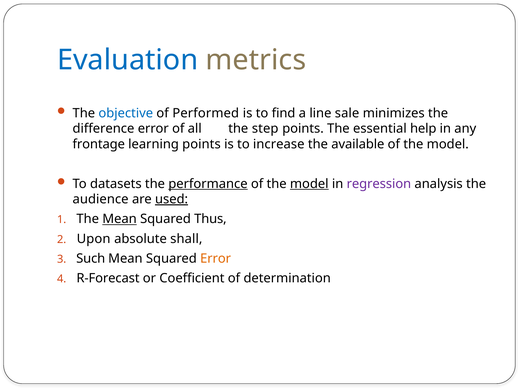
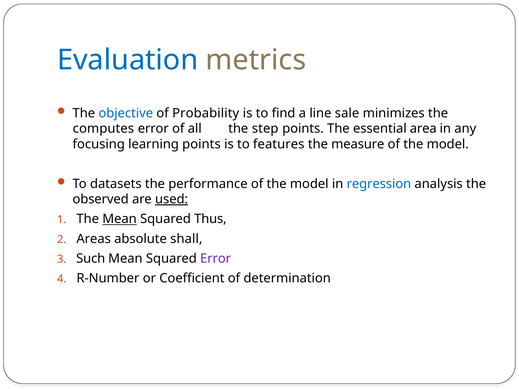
Performed: Performed -> Probability (206, 113)
difference: difference -> computes (103, 129)
help: help -> area (423, 129)
frontage: frontage -> focusing (99, 144)
increase: increase -> features (279, 144)
available: available -> measure (358, 144)
performance underline: present -> none (208, 184)
model underline: present -> none (309, 184)
regression colour: purple -> blue (379, 184)
audience: audience -> observed (101, 199)
Upon: Upon -> Areas (94, 239)
Error colour: orange -> purple (216, 259)
R-Forecast: R-Forecast -> R-Number (108, 278)
